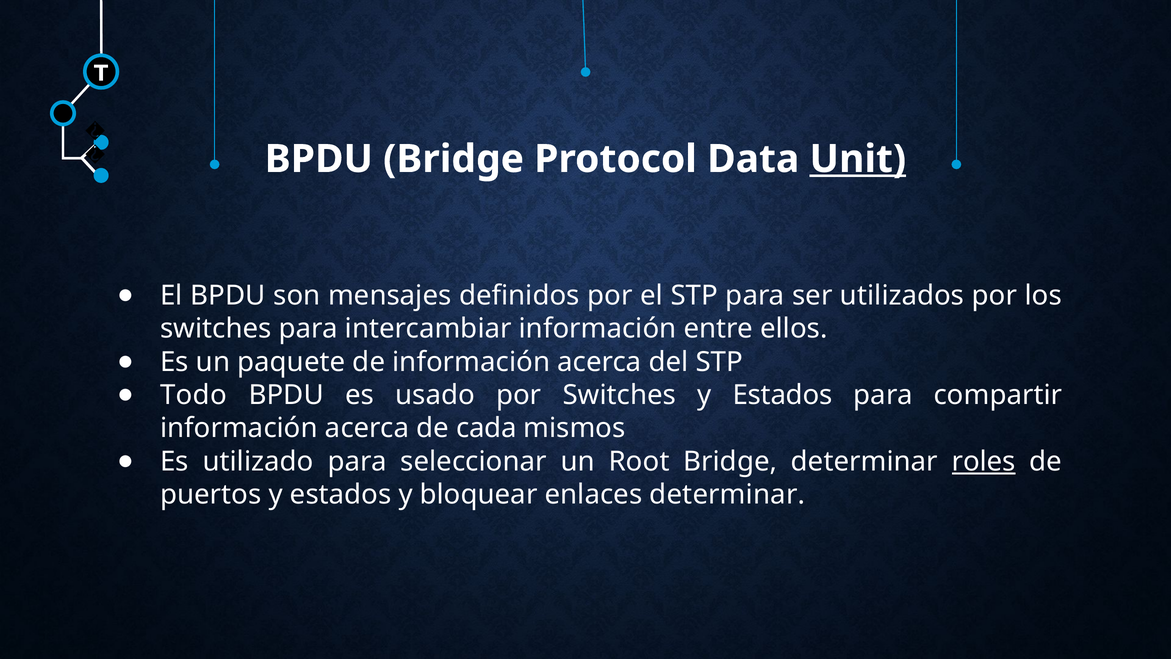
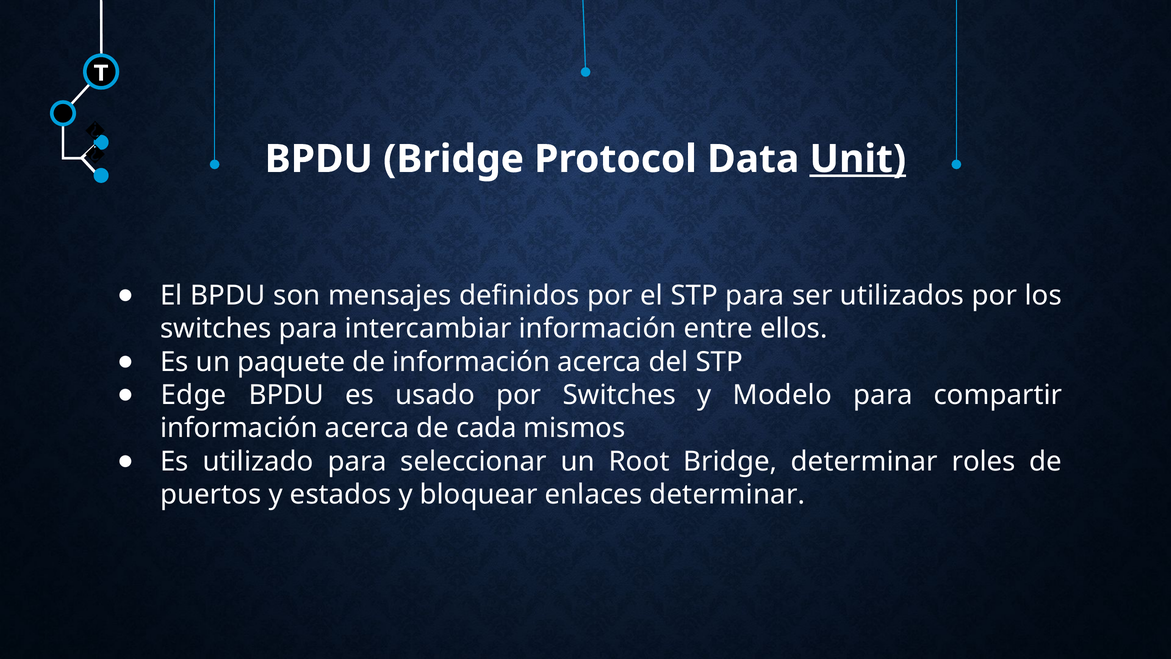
Todo: Todo -> Edge (194, 395)
Switches y Estados: Estados -> Modelo (782, 395)
roles underline: present -> none (984, 461)
